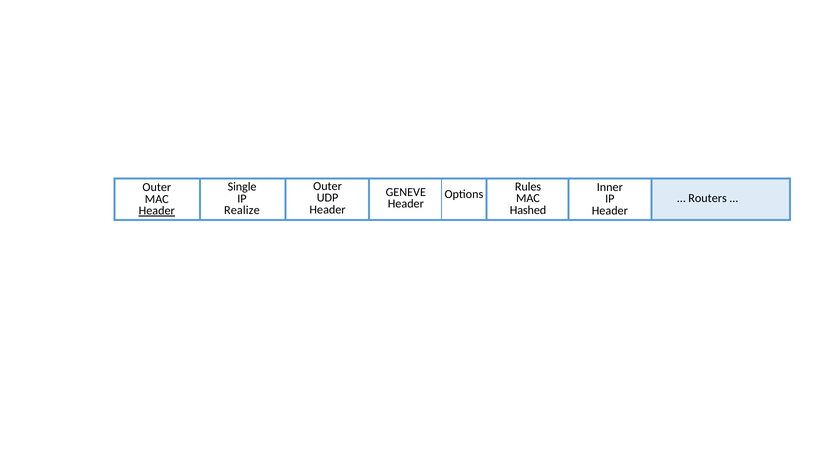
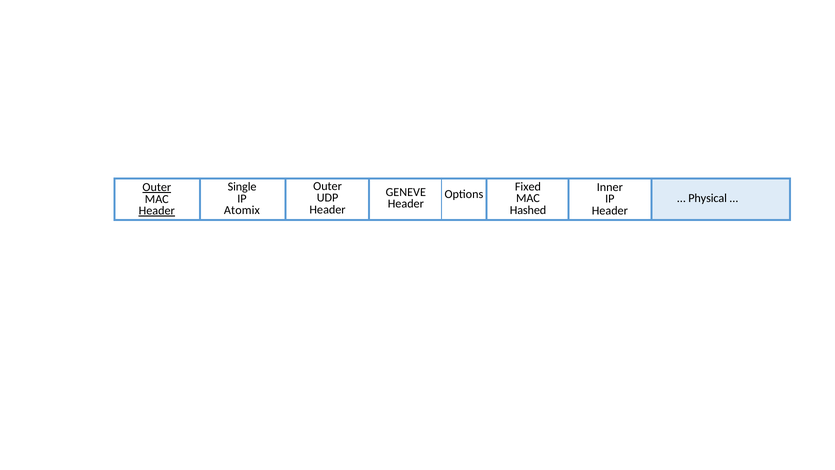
Rules: Rules -> Fixed (528, 187)
Outer underline: none -> present (157, 187)
Routers: Routers -> Physical (708, 198)
Realize: Realize -> Atomix (242, 210)
